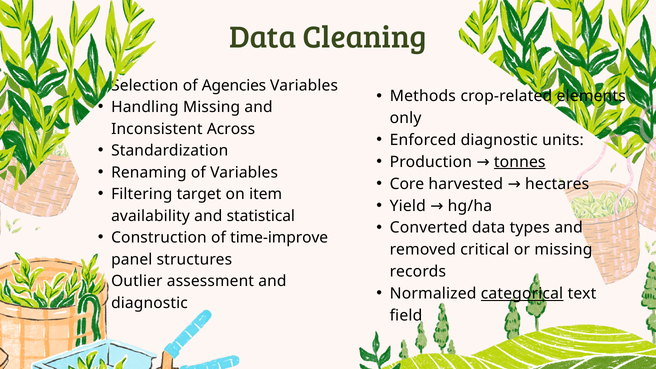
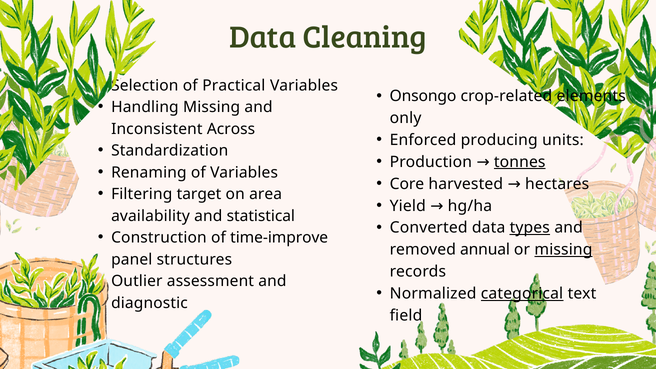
Agencies: Agencies -> Practical (234, 85)
Methods: Methods -> Onsongo (423, 96)
Enforced diagnostic: diagnostic -> producing (499, 140)
item: item -> area (266, 194)
types underline: none -> present (530, 228)
critical: critical -> annual (485, 250)
missing underline: none -> present (563, 250)
